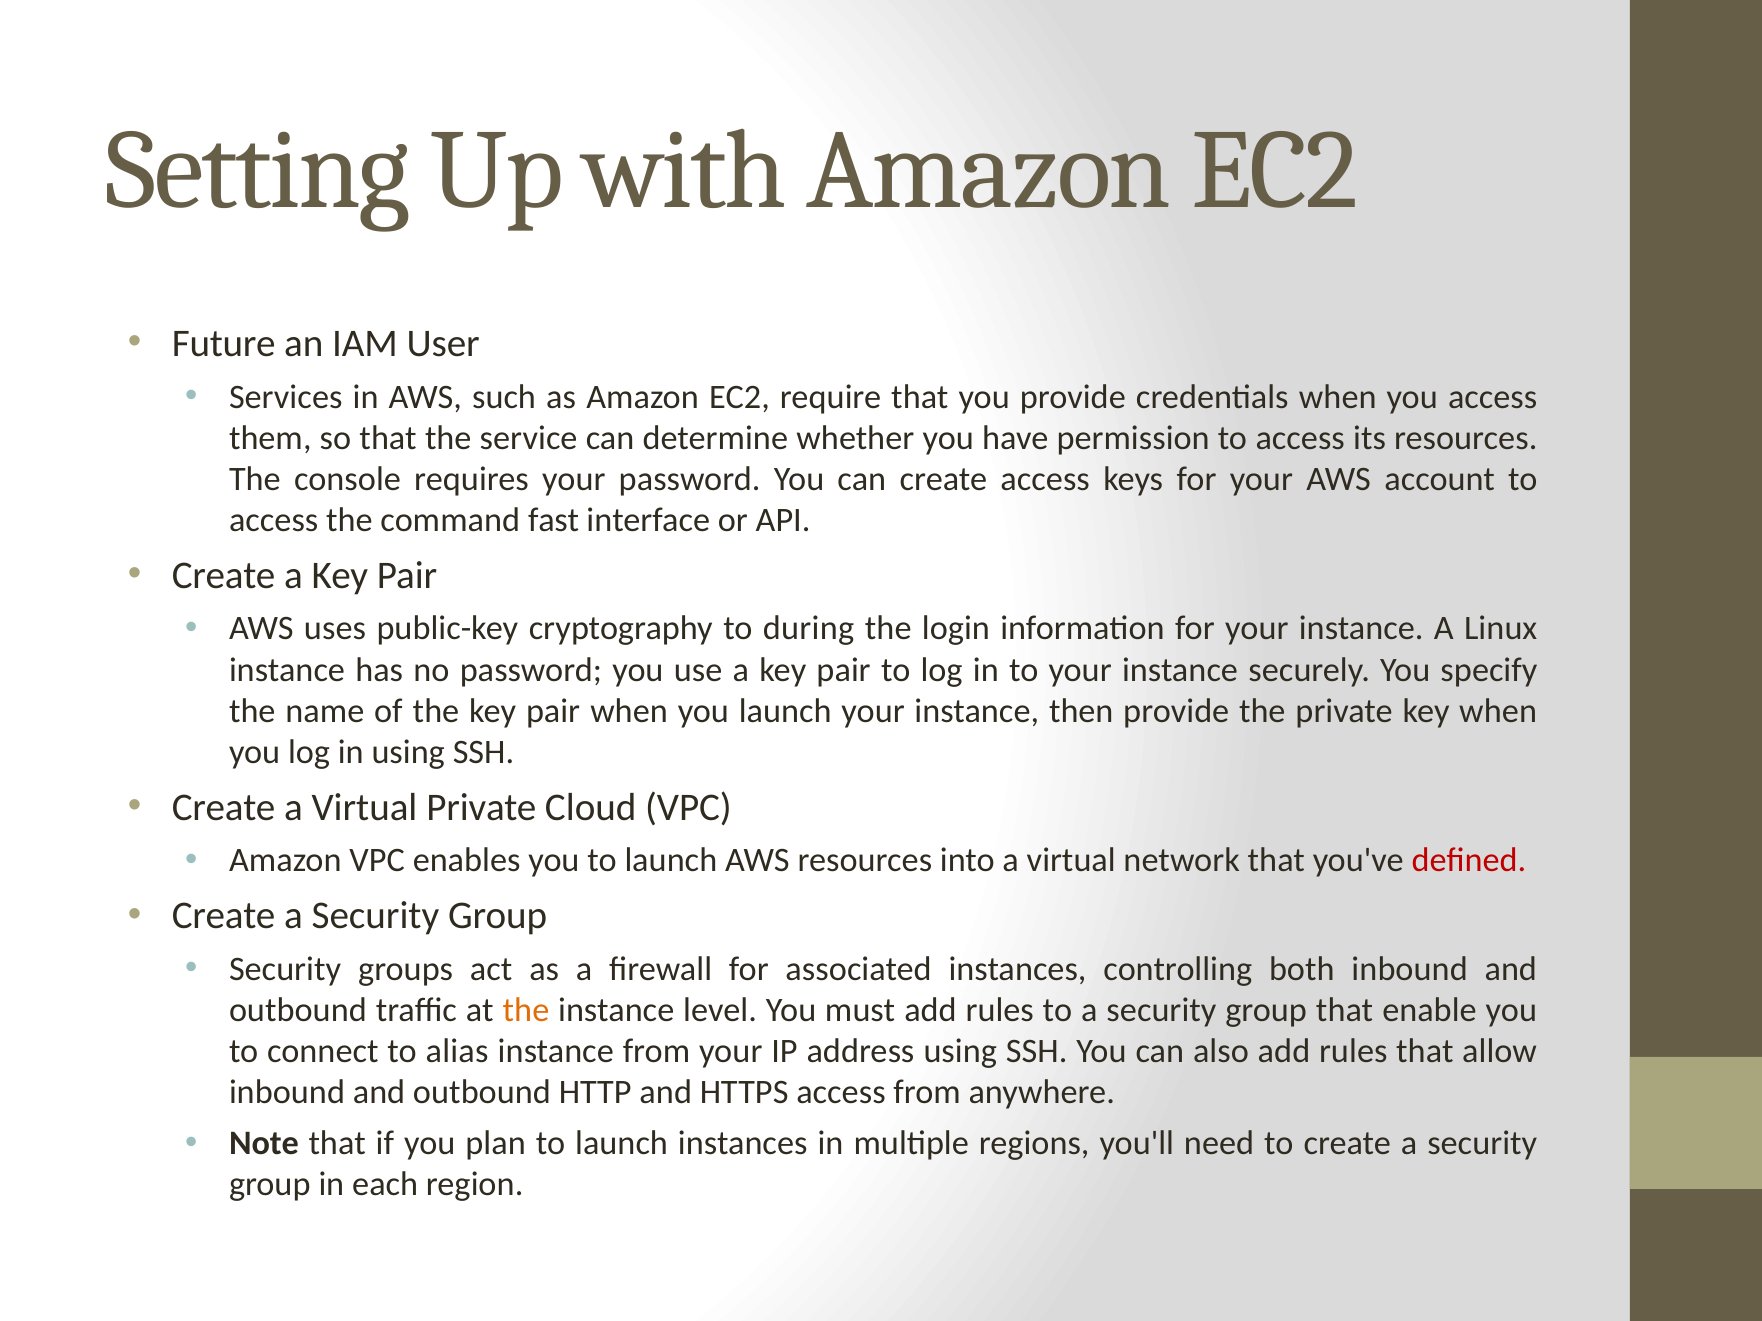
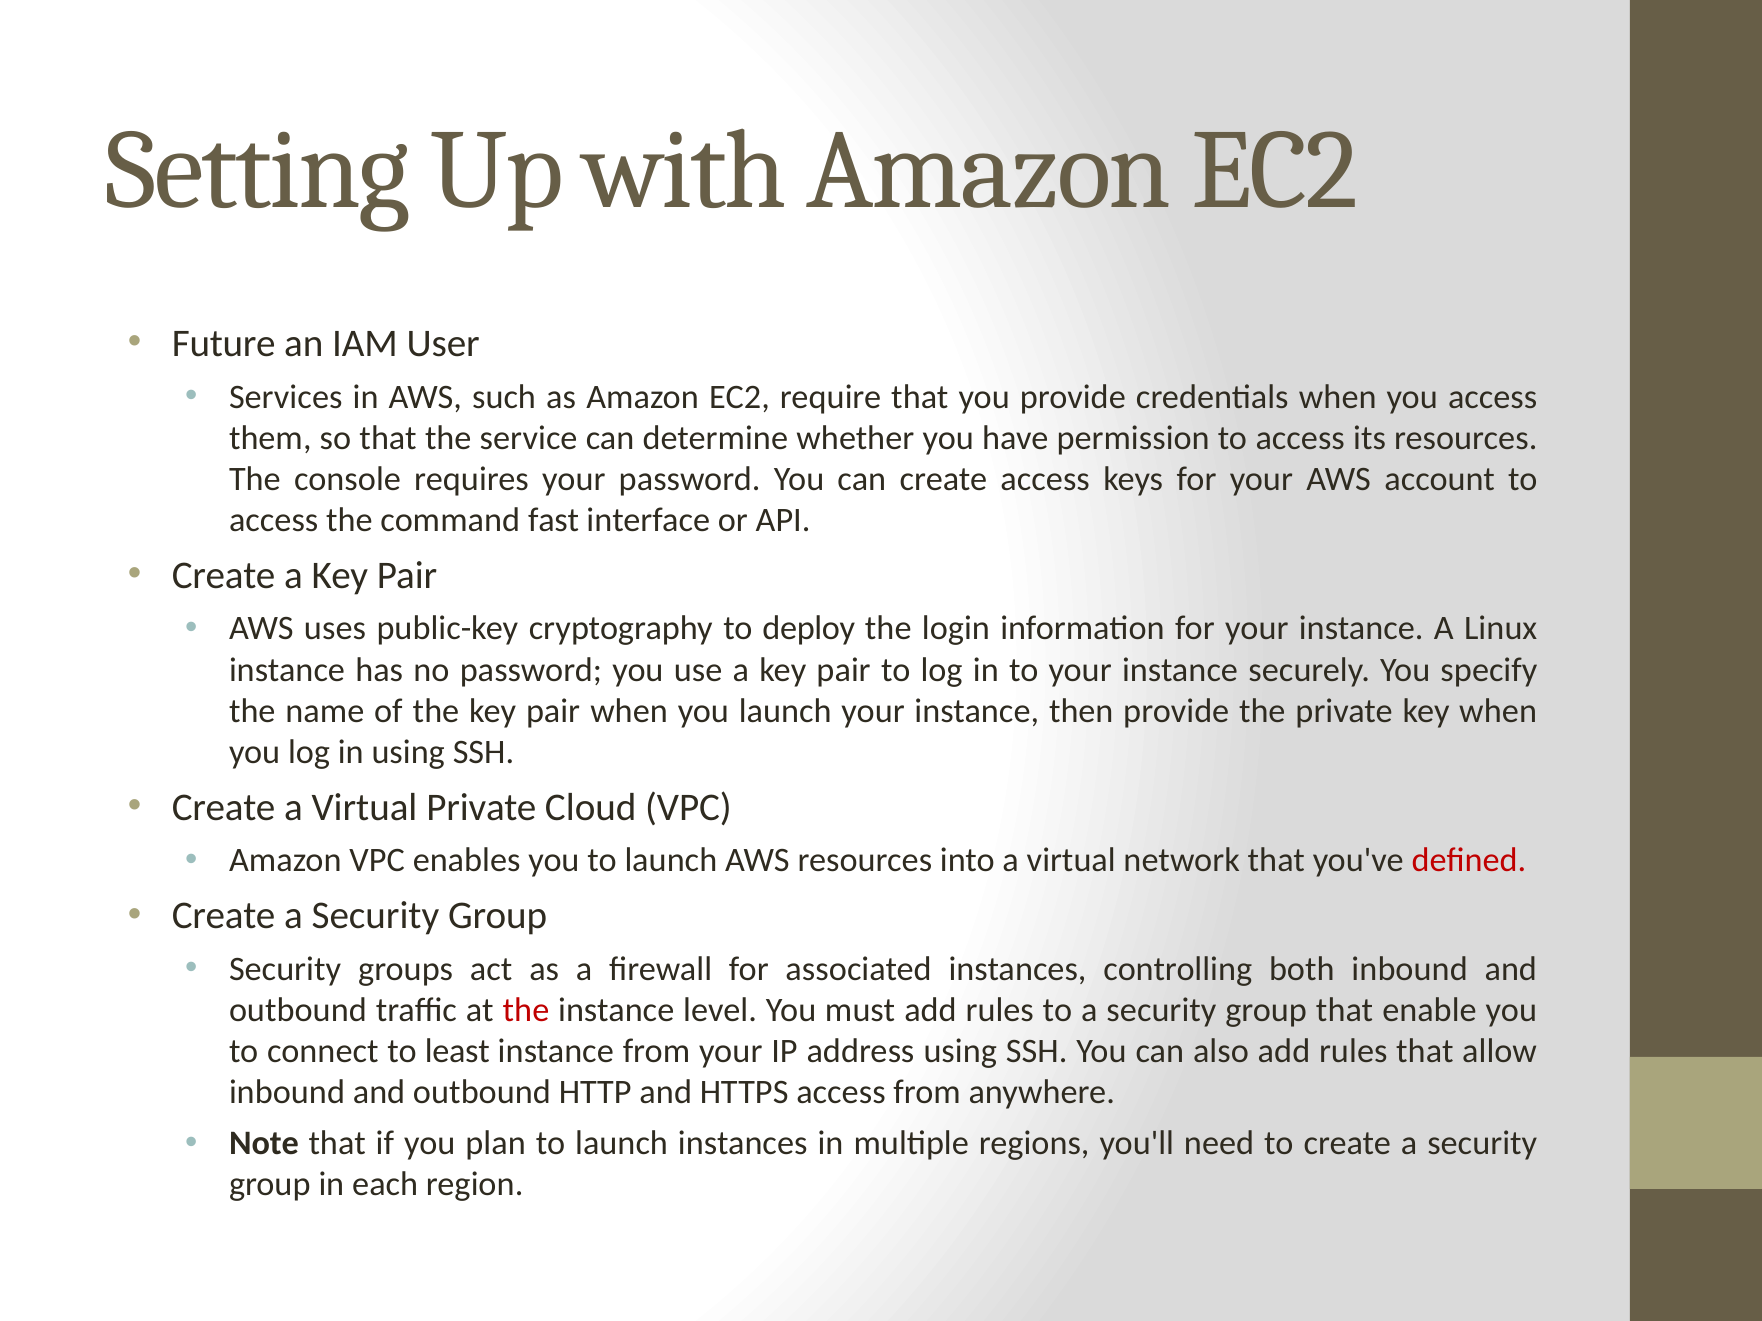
during: during -> deploy (809, 629)
the colour: orange -> red (526, 1011)
alias: alias -> least (457, 1052)
